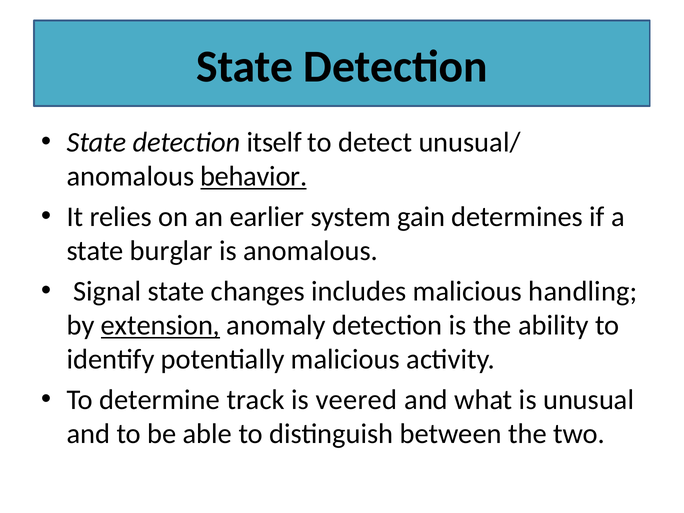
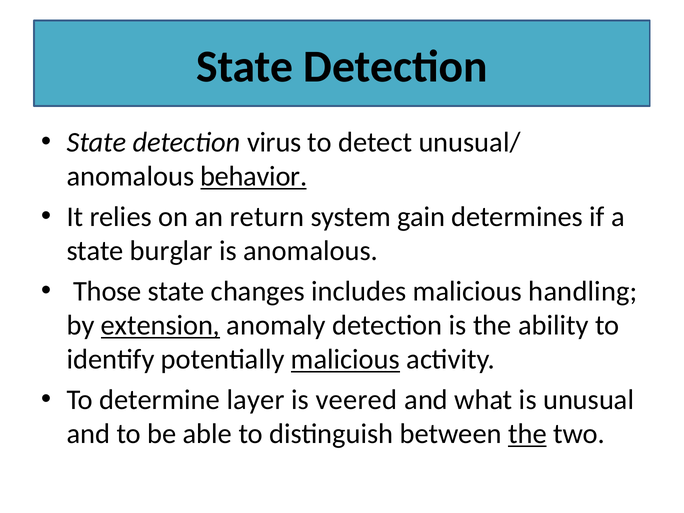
itself: itself -> virus (274, 142)
earlier: earlier -> return (267, 217)
Signal: Signal -> Those (107, 291)
malicious underline: none -> present (345, 360)
track: track -> layer (255, 400)
the underline: none -> present (527, 434)
